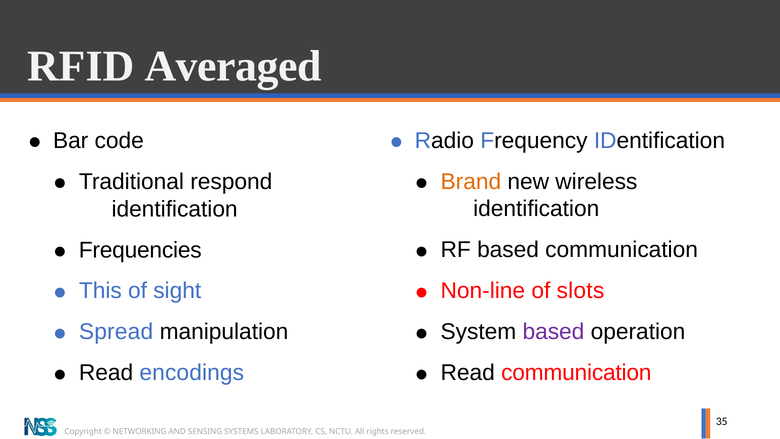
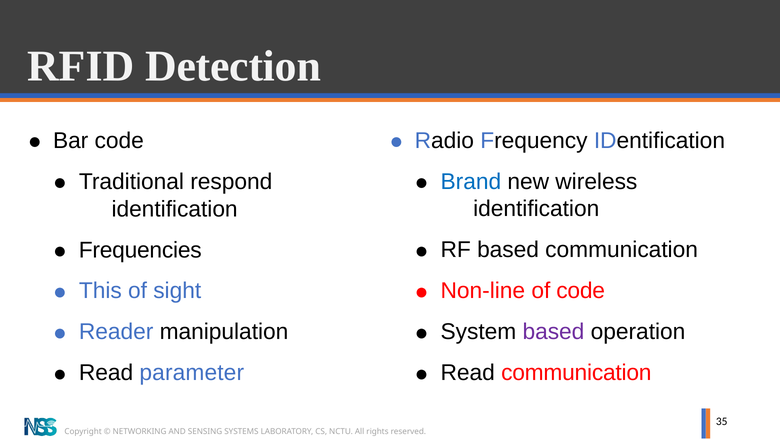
Averaged: Averaged -> Detection (233, 66)
Brand colour: orange -> blue (471, 182)
of slots: slots -> code (581, 291)
Spread: Spread -> Reader (116, 332)
encodings: encodings -> parameter (192, 373)
